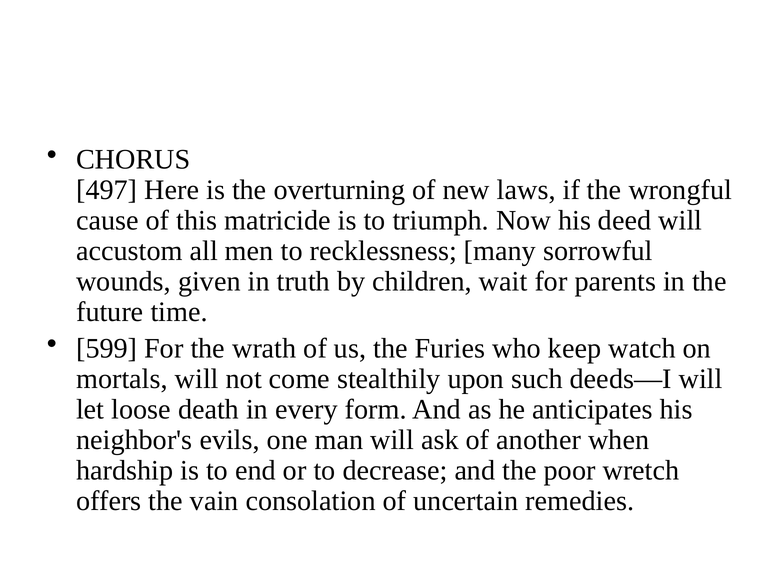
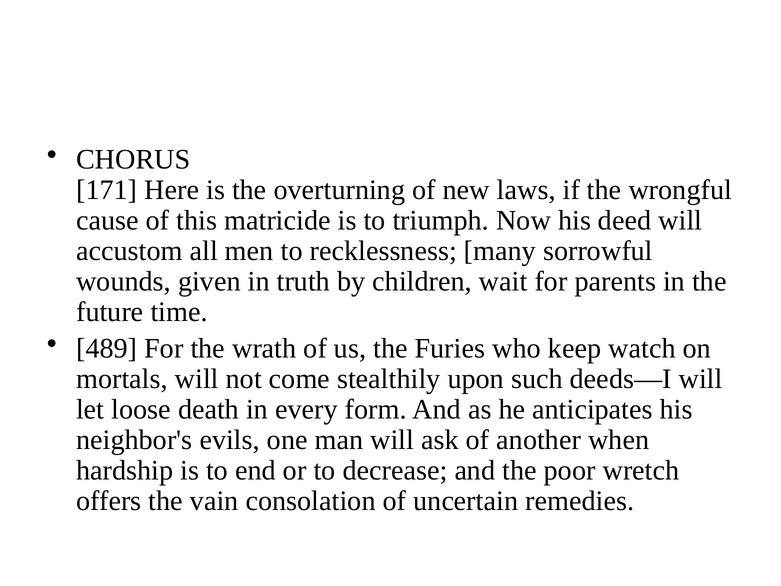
497: 497 -> 171 (107, 190)
599: 599 -> 489 (107, 348)
